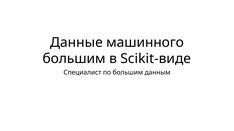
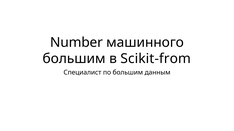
Данные: Данные -> Number (77, 43)
Scikit-виде: Scikit-виде -> Scikit-from (156, 59)
